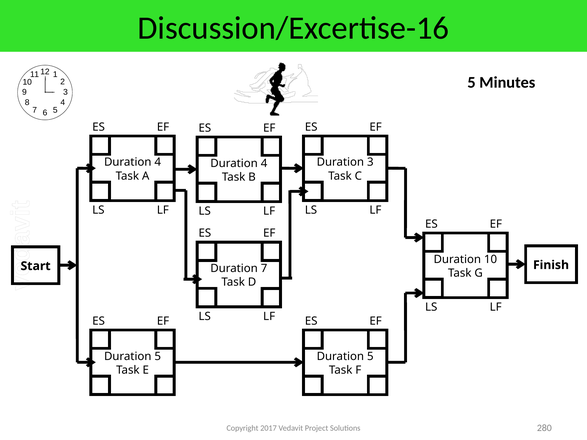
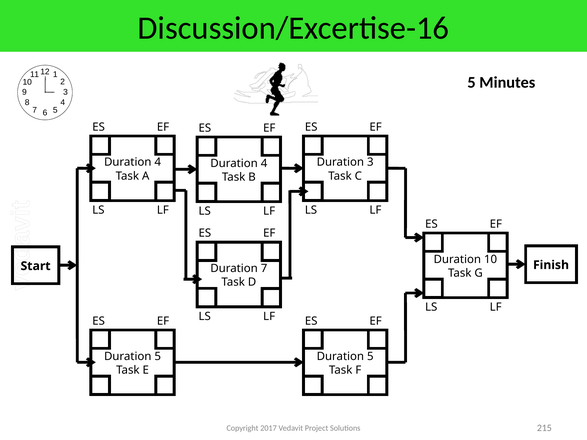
280: 280 -> 215 (544, 428)
